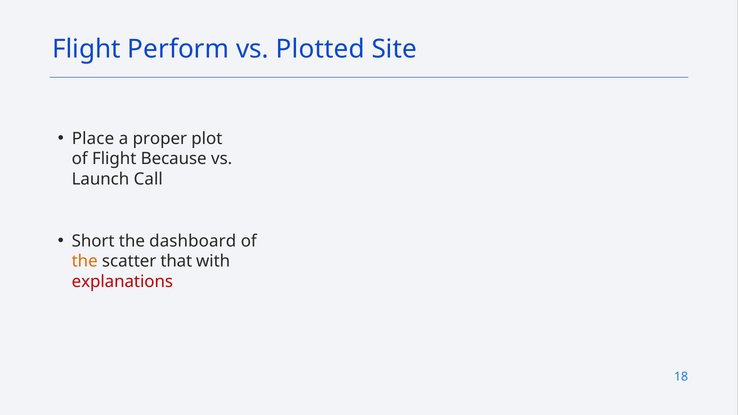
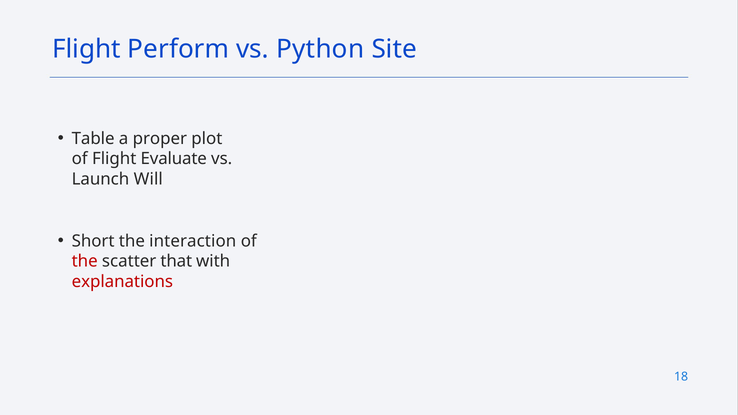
Plotted: Plotted -> Python (320, 49)
Place: Place -> Table (93, 139)
Because: Because -> Evaluate (174, 159)
Call: Call -> Will (148, 179)
dashboard: dashboard -> interaction (193, 241)
the colour: orange -> red (85, 261)
